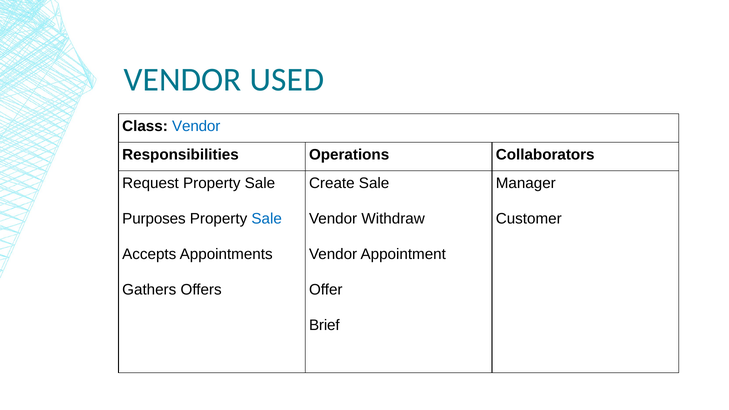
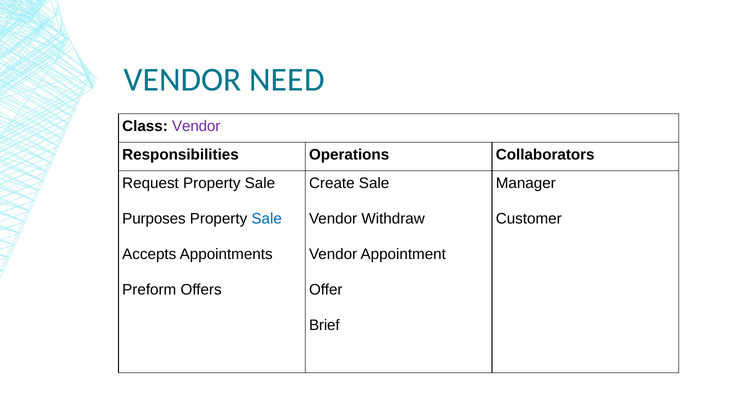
USED: USED -> NEED (287, 80)
Vendor colour: blue -> purple (196, 126)
Gathers: Gathers -> Preform (149, 290)
